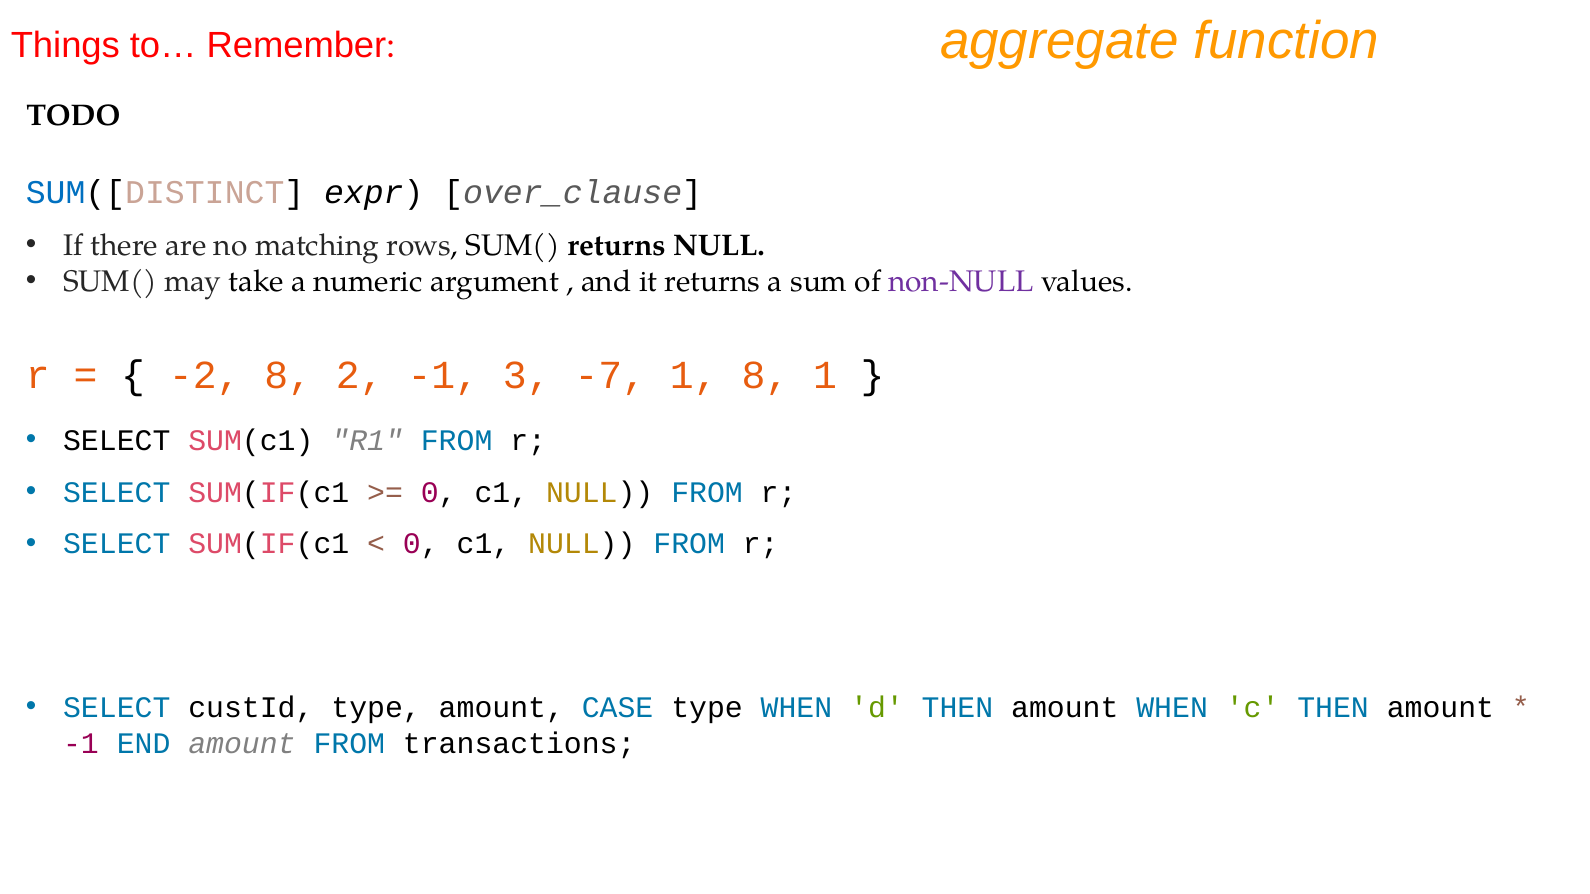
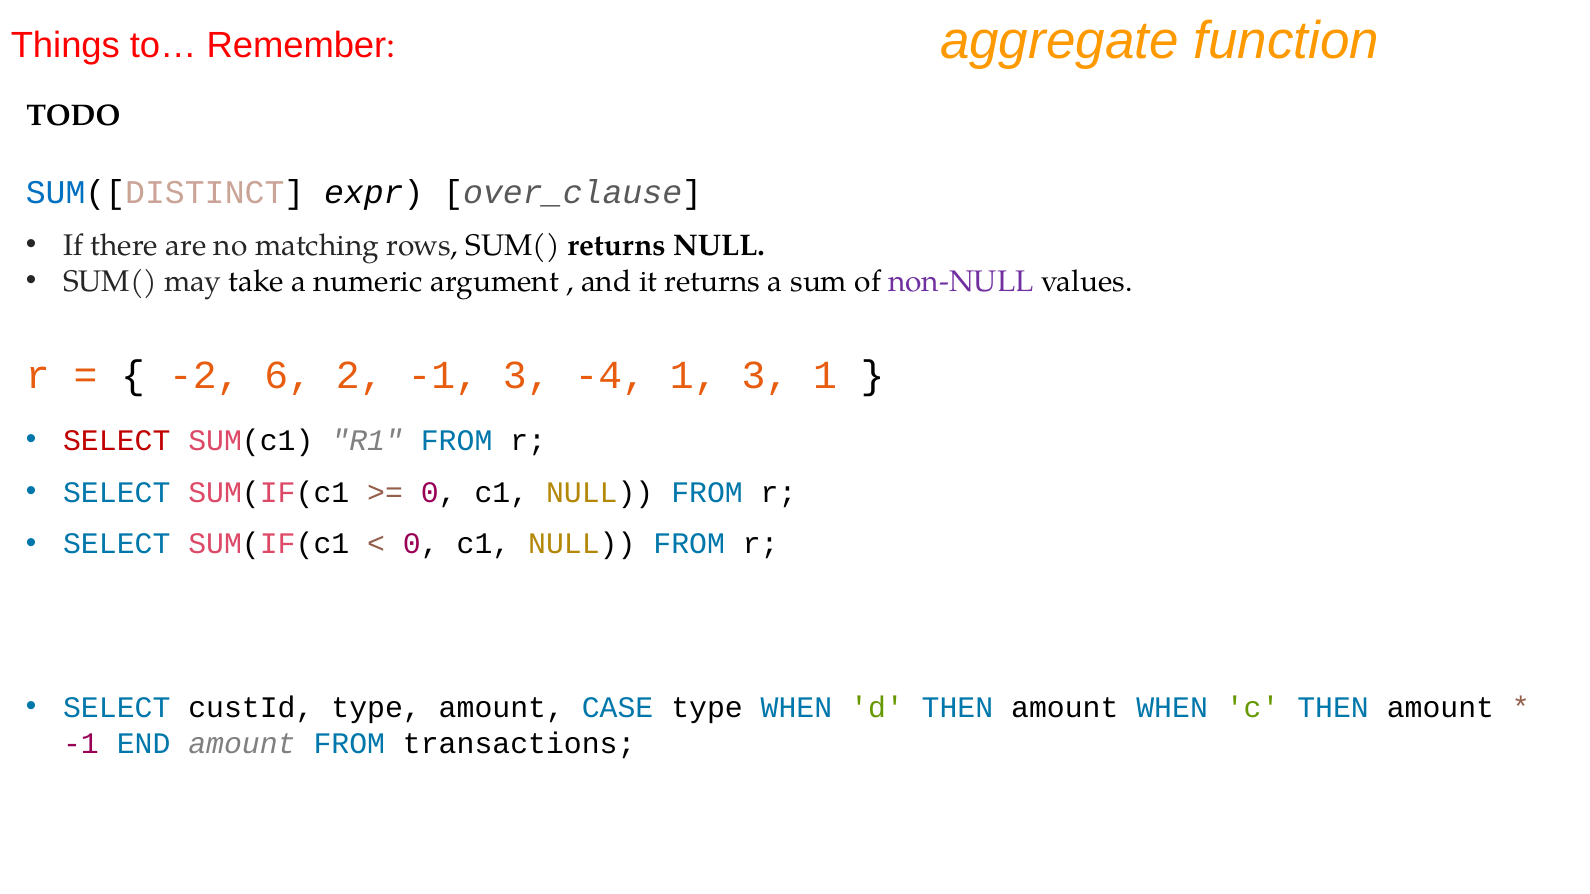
-2 8: 8 -> 6 (288, 376)
-7: -7 -> -4 (610, 376)
1 8: 8 -> 3 (765, 376)
SELECT colour: black -> red (117, 441)
